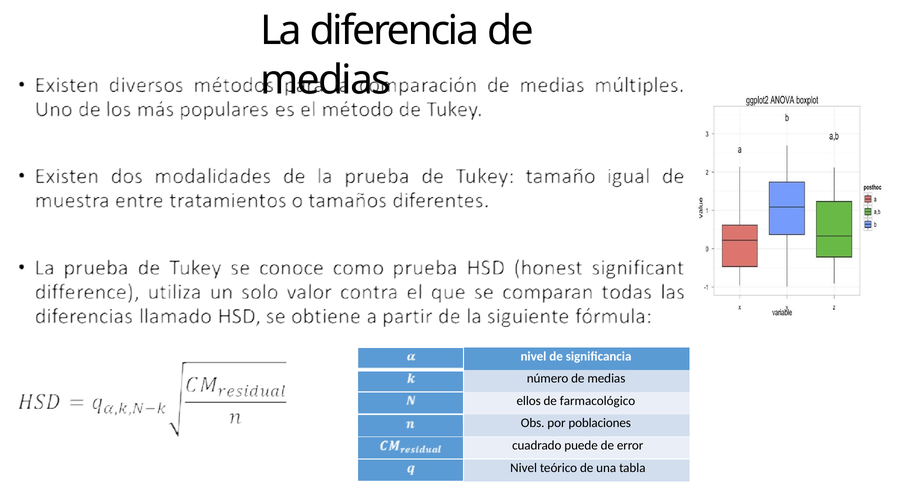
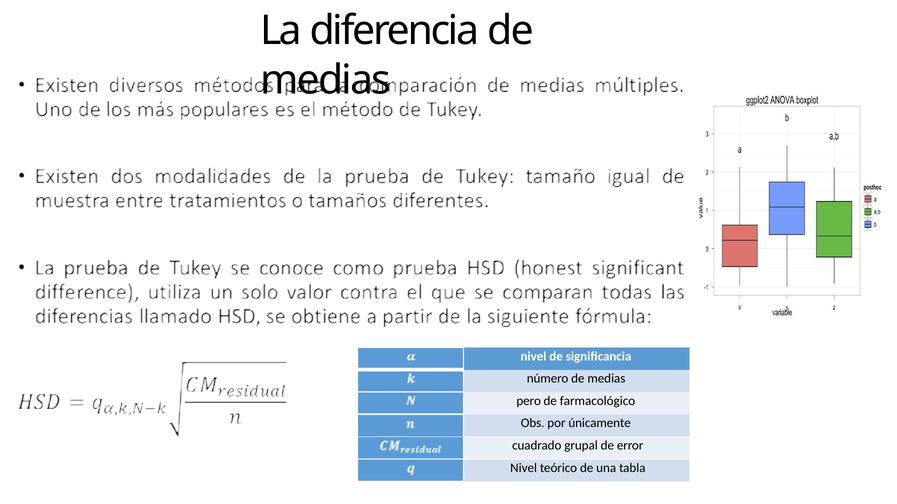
ellos: ellos -> pero (529, 401)
poblaciones: poblaciones -> únicamente (600, 424)
puede: puede -> grupal (581, 446)
